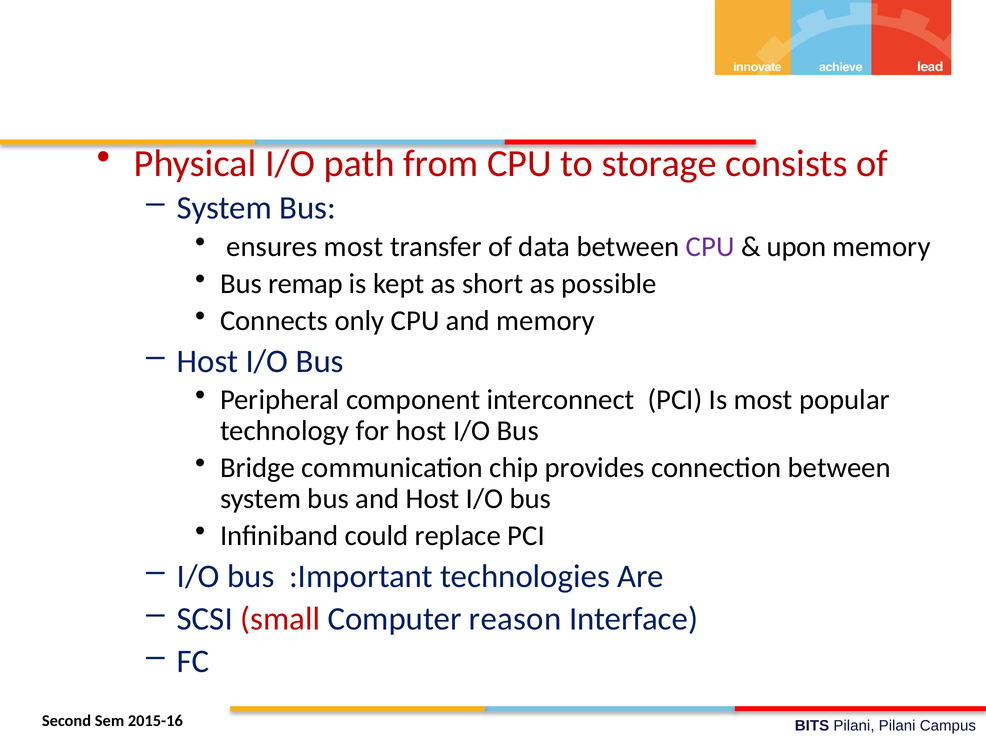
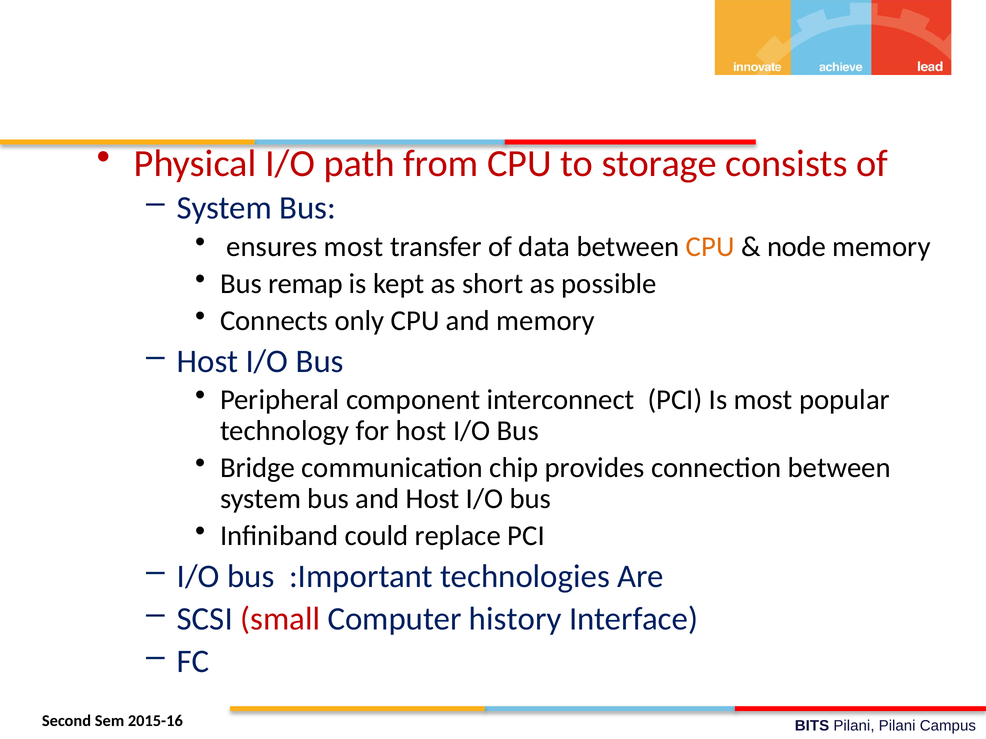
CPU colour: purple -> orange (710, 247)
upon: upon -> node (797, 247)
reason: reason -> history (515, 619)
